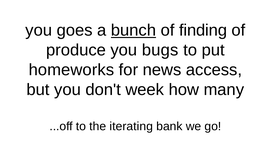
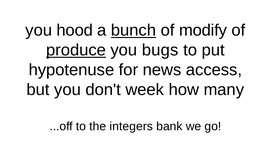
goes: goes -> hood (75, 30)
finding: finding -> modify (203, 30)
produce underline: none -> present (76, 50)
homeworks: homeworks -> hypotenuse (71, 70)
iterating: iterating -> integers (131, 127)
